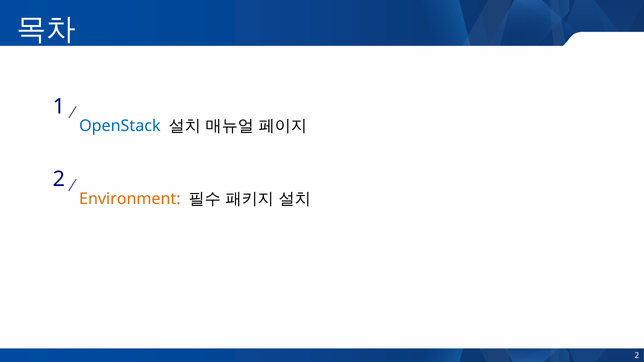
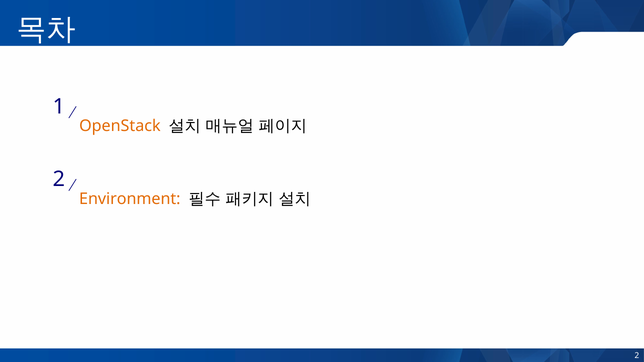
OpenStack colour: blue -> orange (120, 126)
